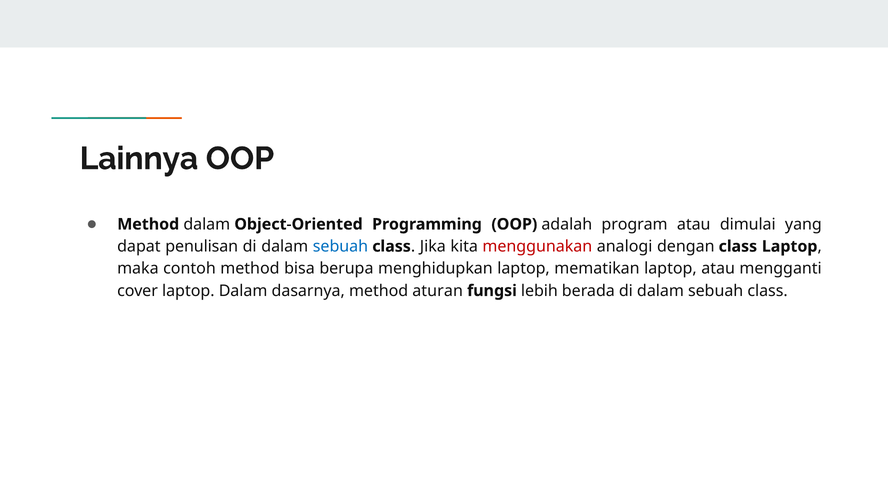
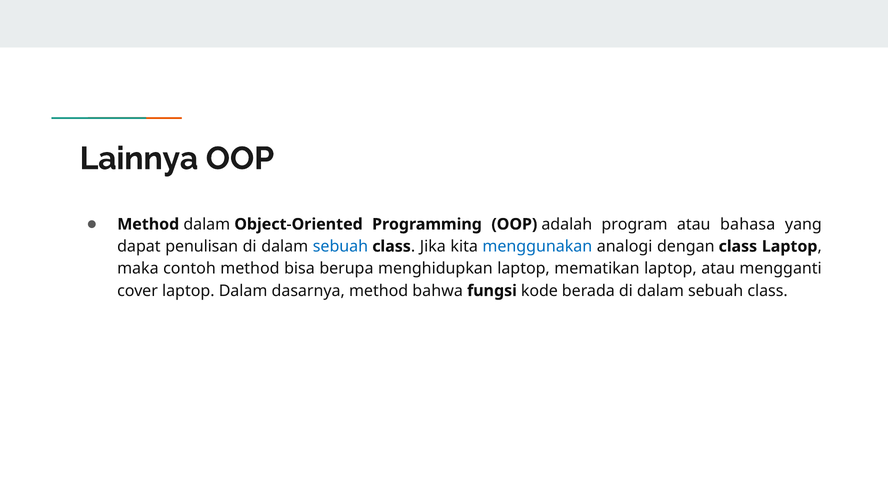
dimulai: dimulai -> bahasa (748, 224)
menggunakan colour: red -> blue (537, 246)
aturan: aturan -> bahwa (438, 290)
lebih: lebih -> kode (539, 290)
